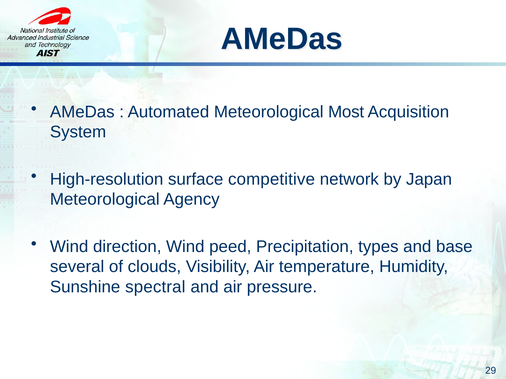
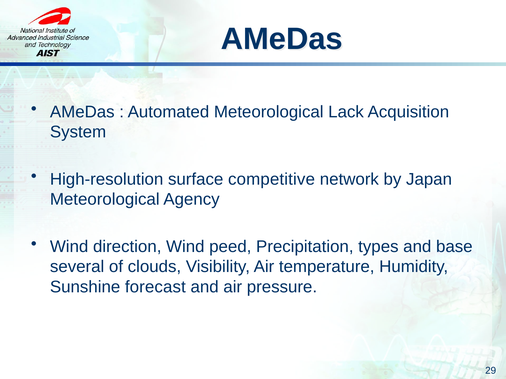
Most: Most -> Lack (346, 112)
spectral: spectral -> forecast (155, 287)
